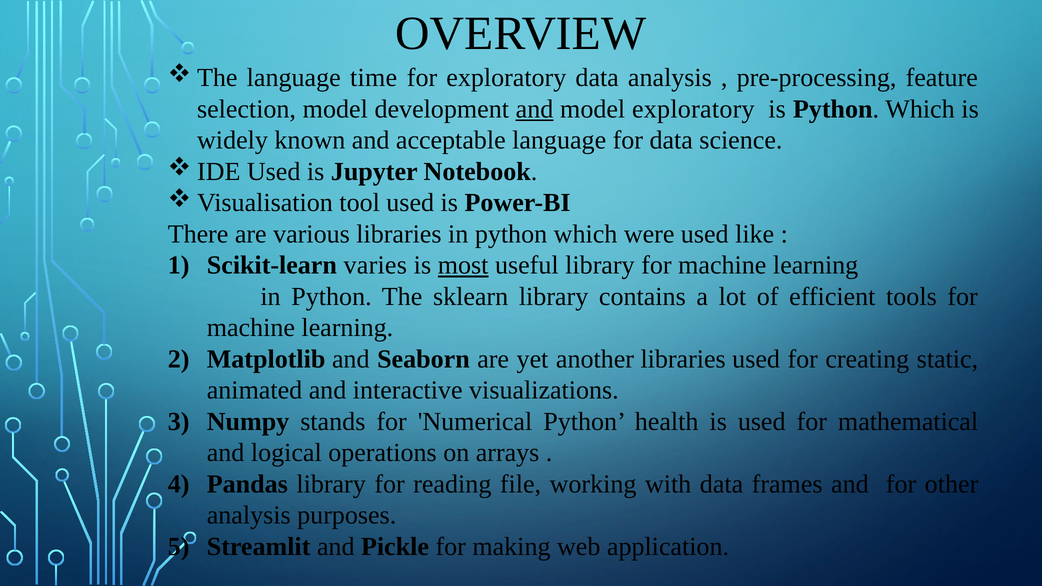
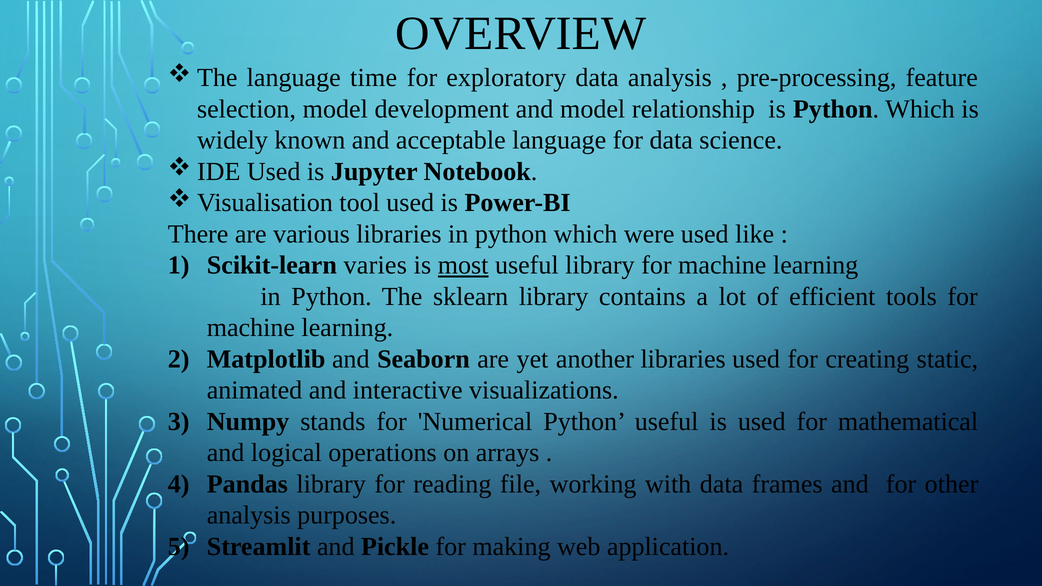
and underline: present -> none (535, 109)
model exploratory: exploratory -> relationship (693, 109)
Python health: health -> useful (667, 422)
